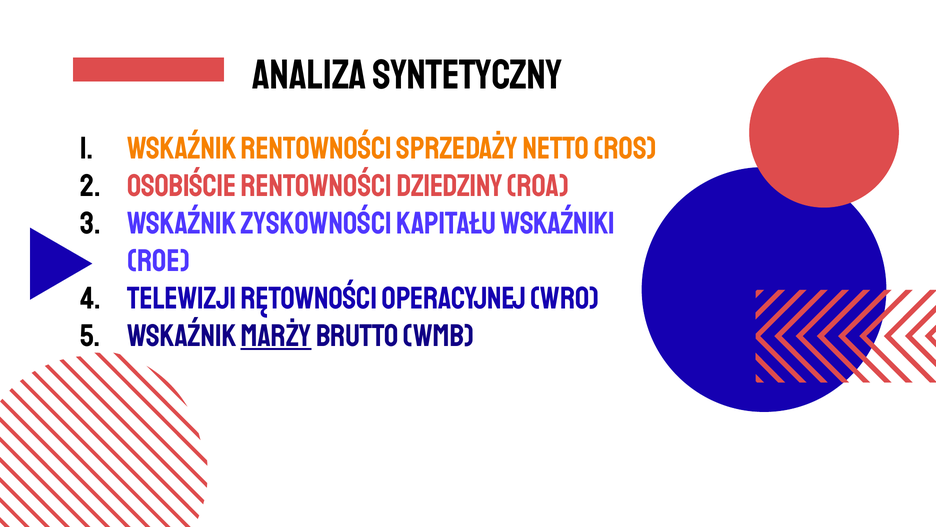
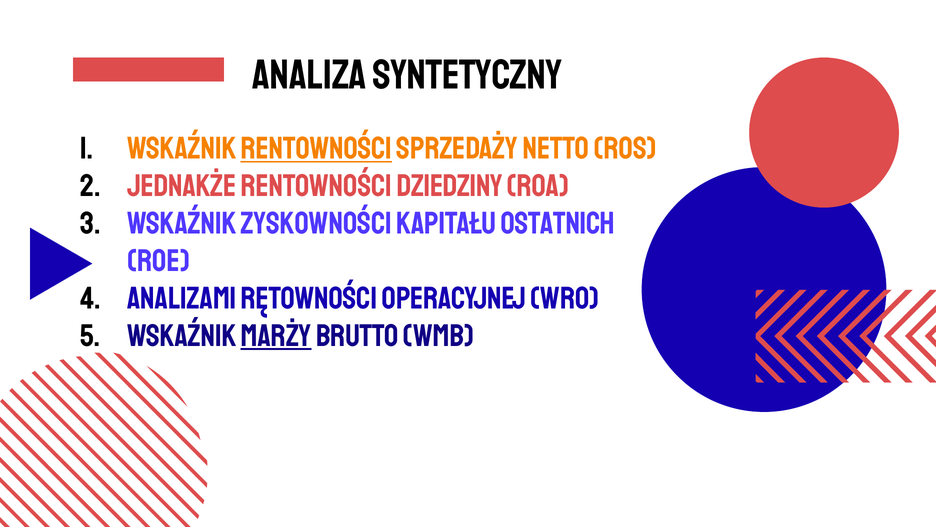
rentowności underline: none -> present (316, 148)
OSOBIŚCIE: OSOBIŚCIE -> JEDNAKŻE (182, 186)
wskaźniki: wskaźniki -> ostatnich (558, 223)
TELEWIZJI: TELEWIZJI -> ANALIZAMI (182, 298)
